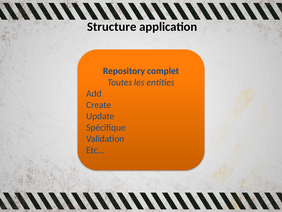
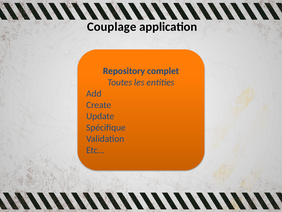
Structure: Structure -> Couplage (112, 27)
